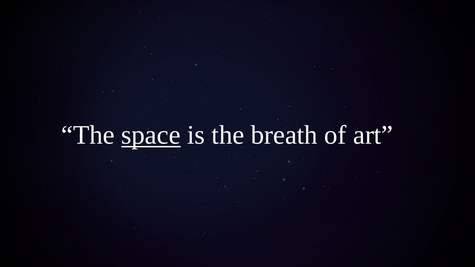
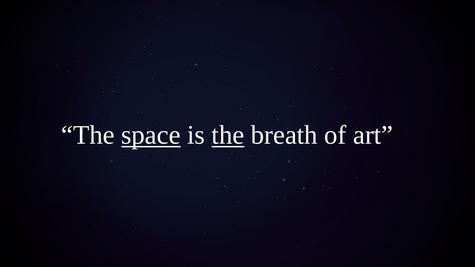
the underline: none -> present (228, 135)
